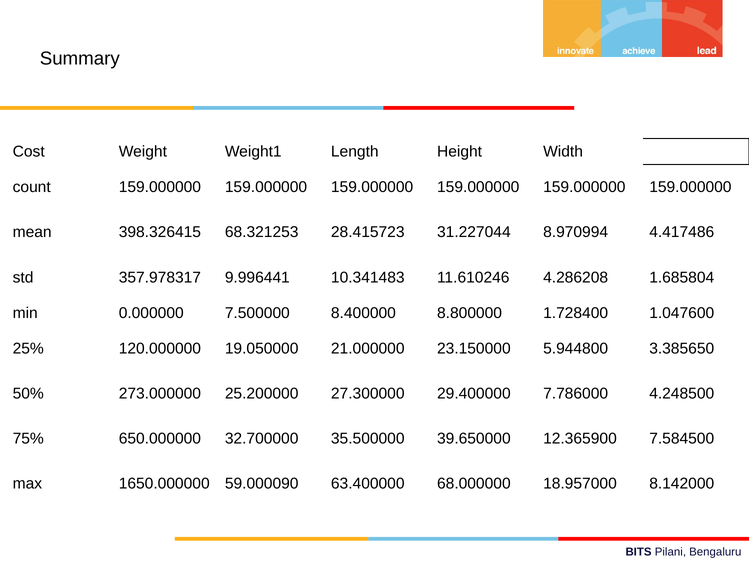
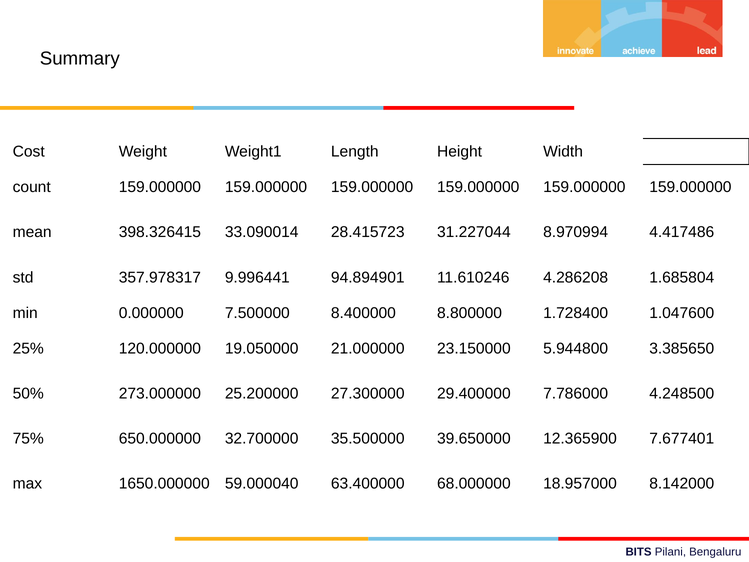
68.321253: 68.321253 -> 33.090014 (262, 232)
10.341483: 10.341483 -> 94.894901 (368, 277)
7.584500: 7.584500 -> 7.677401 (682, 438)
59.000090: 59.000090 -> 59.000040 (262, 484)
